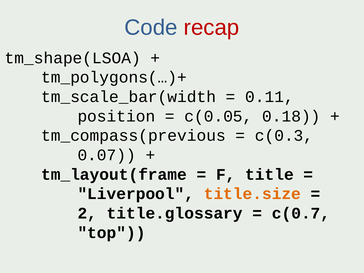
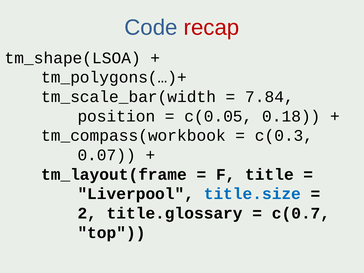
0.11: 0.11 -> 7.84 (269, 97)
tm_compass(previous: tm_compass(previous -> tm_compass(workbook (133, 136)
title.size colour: orange -> blue (252, 194)
